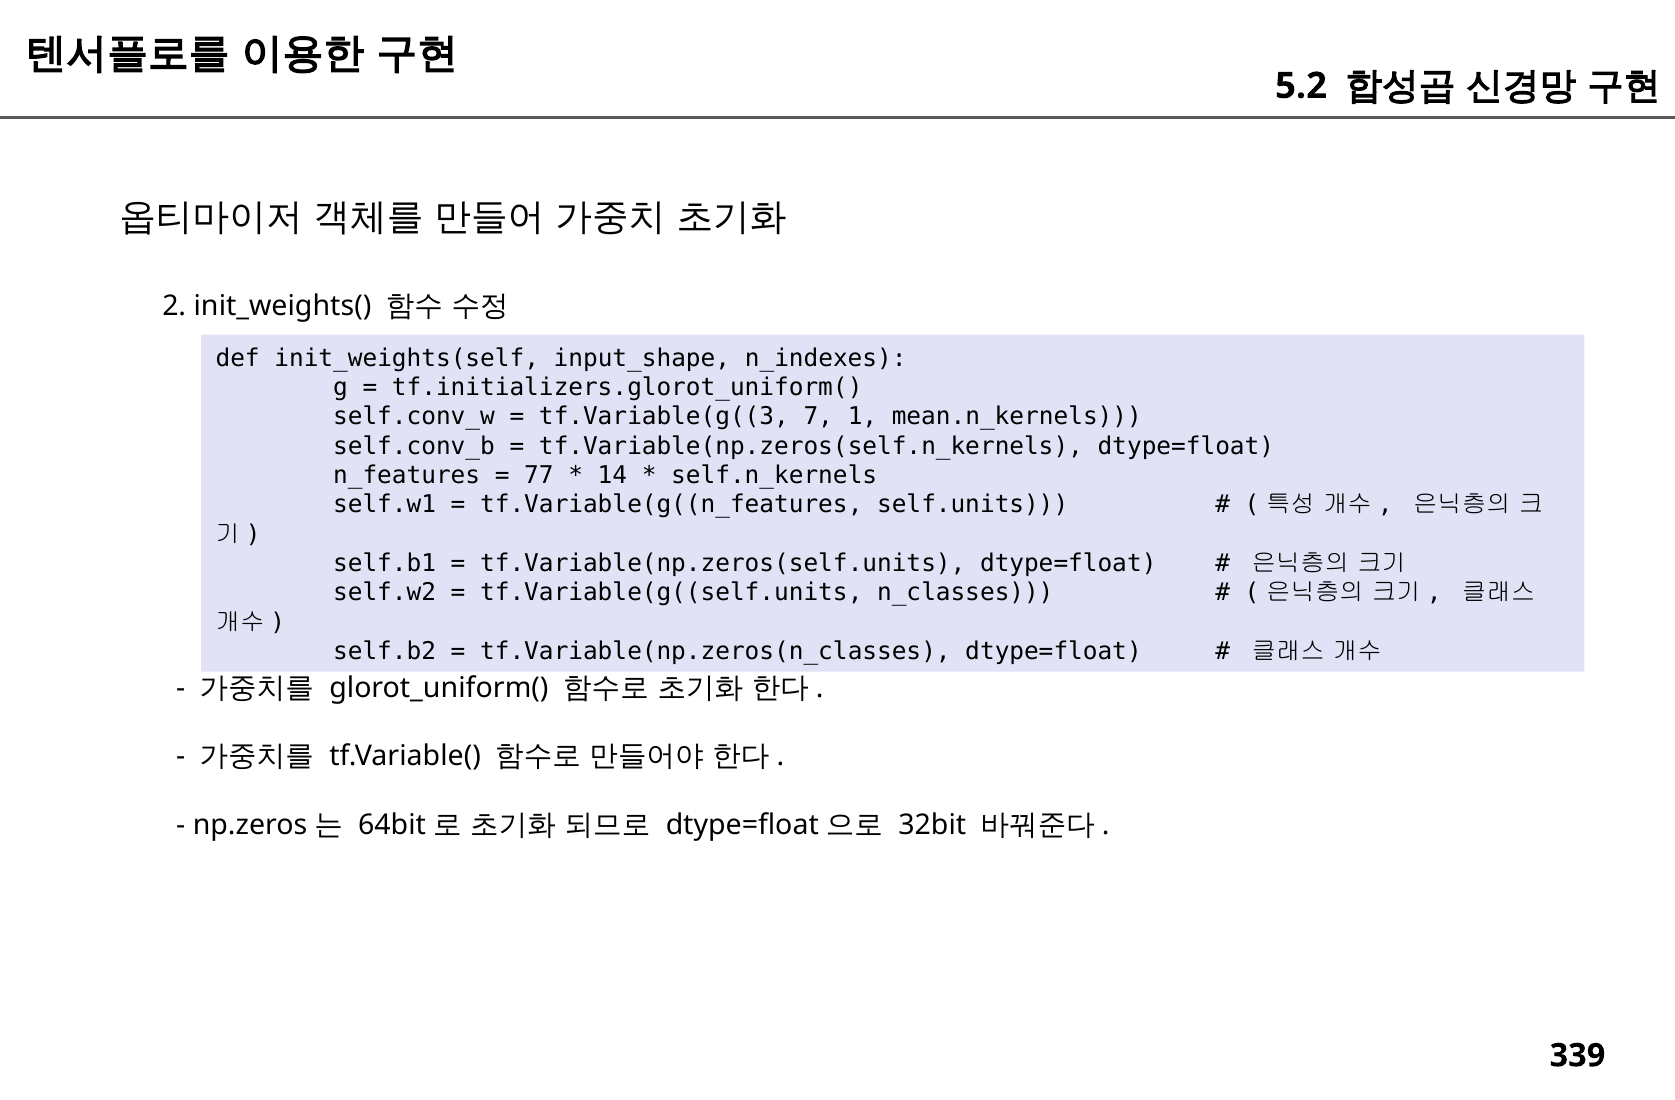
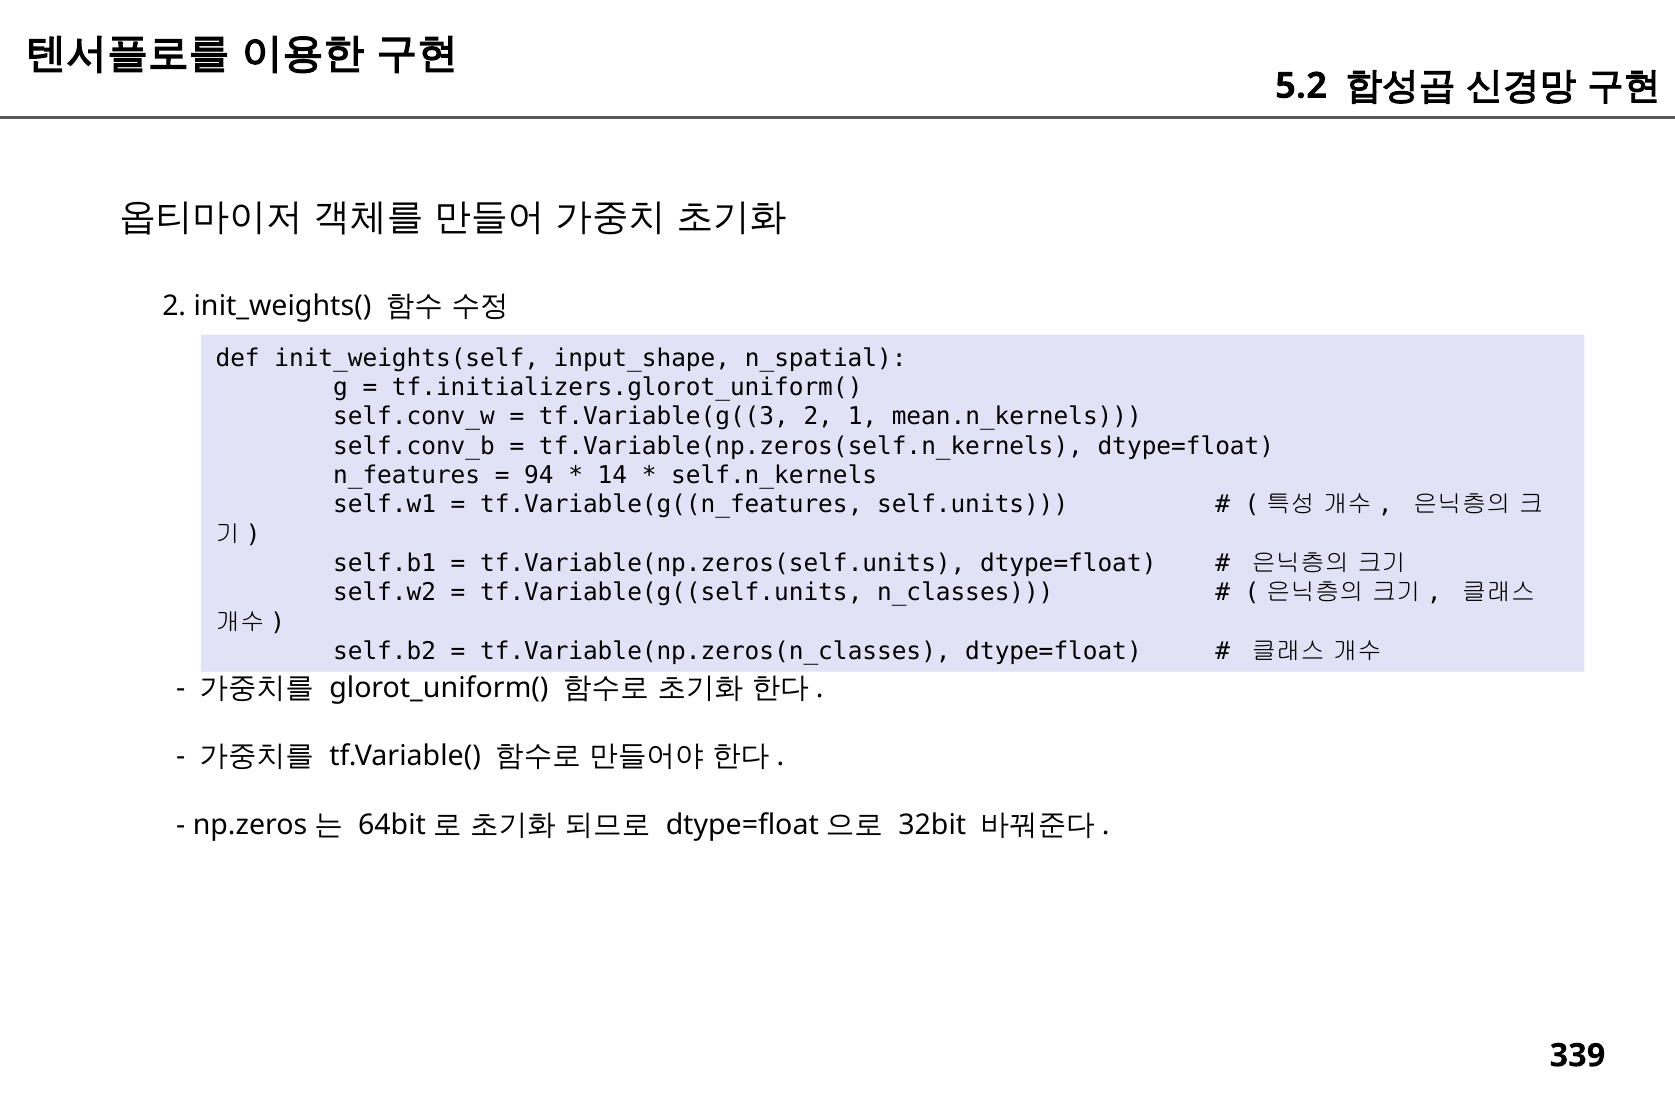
n_indexes: n_indexes -> n_spatial (826, 358)
tf.Variable(g((3 7: 7 -> 2 (818, 417)
77: 77 -> 94 (539, 476)
